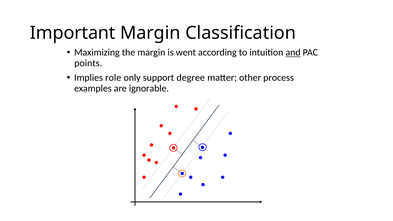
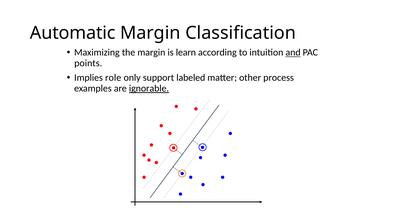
Important: Important -> Automatic (73, 33)
went: went -> learn (186, 52)
degree: degree -> labeled (191, 78)
ignorable underline: none -> present (149, 88)
